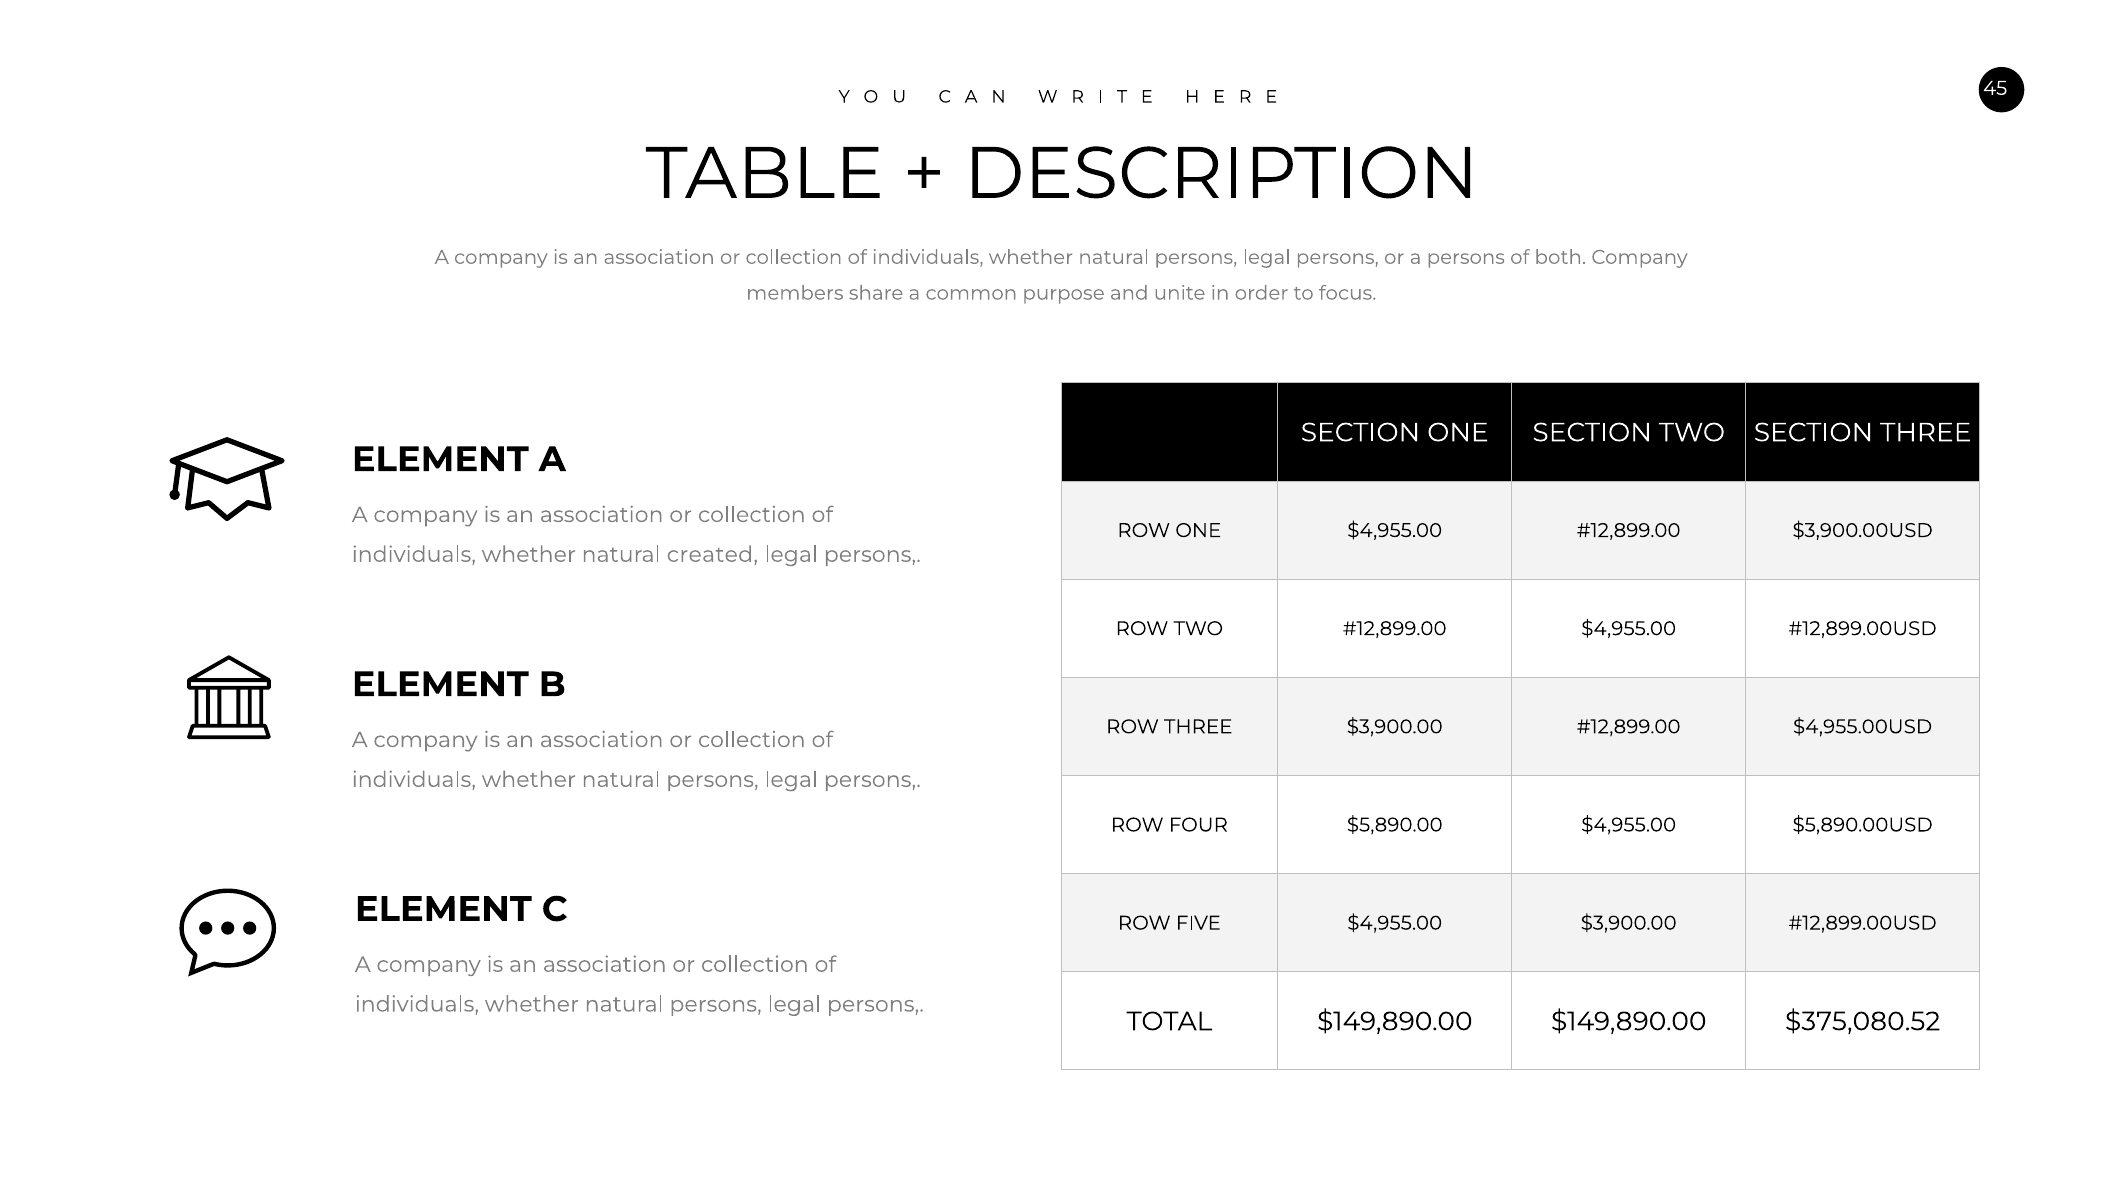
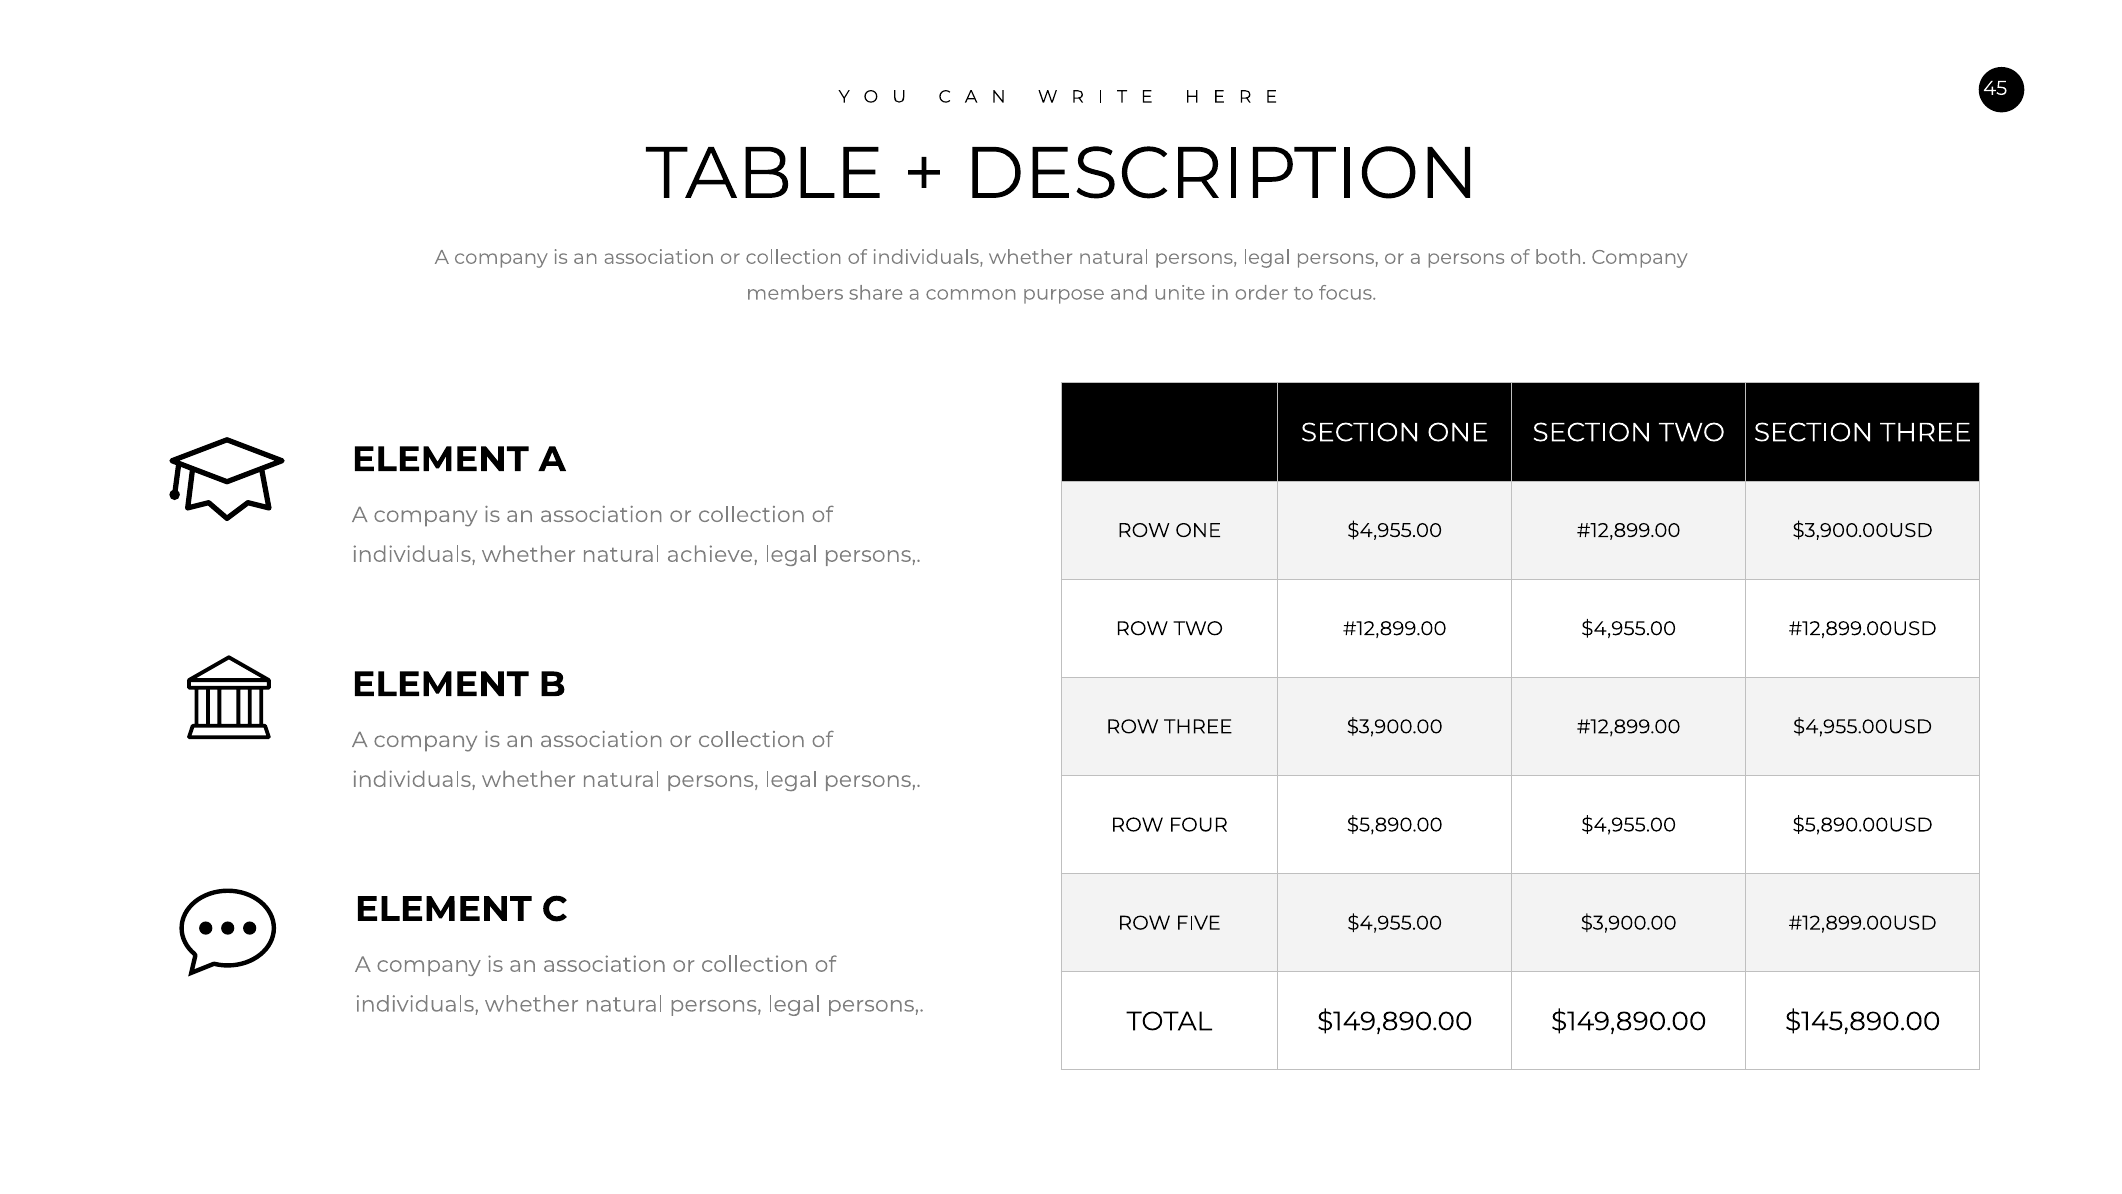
created: created -> achieve (712, 555)
$375,080.52: $375,080.52 -> $145,890.00 (1863, 1021)
